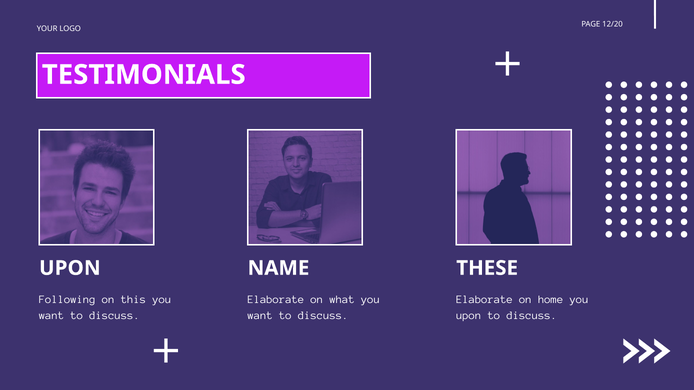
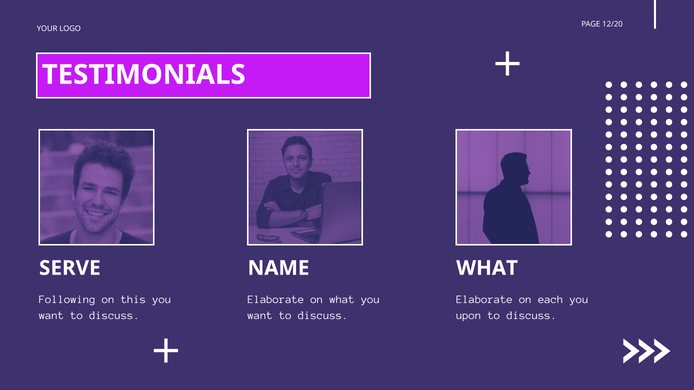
UPON: UPON -> SERVE (70, 268)
THESE: THESE -> WHAT (487, 268)
home: home -> each (551, 300)
